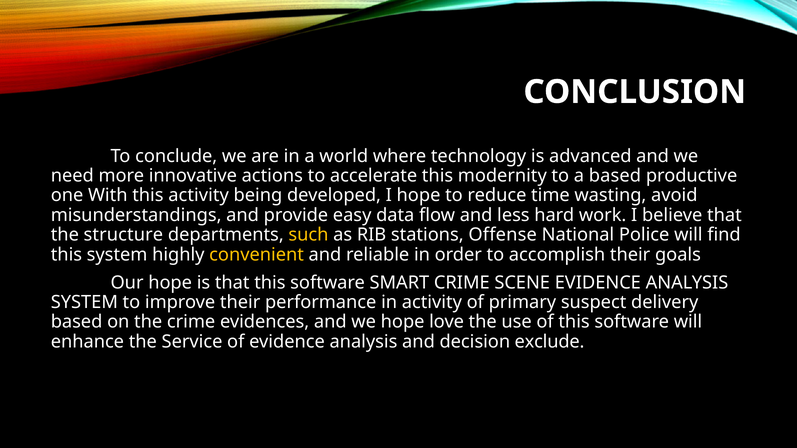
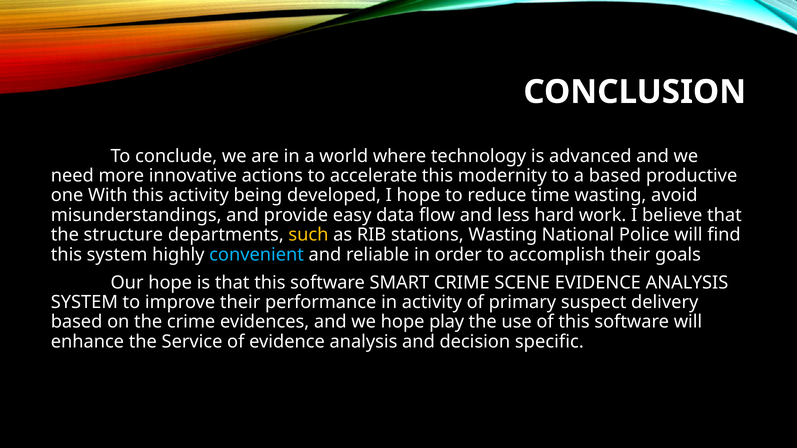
stations Offense: Offense -> Wasting (503, 235)
convenient colour: yellow -> light blue (257, 255)
love: love -> play (447, 322)
exclude: exclude -> specific (549, 342)
